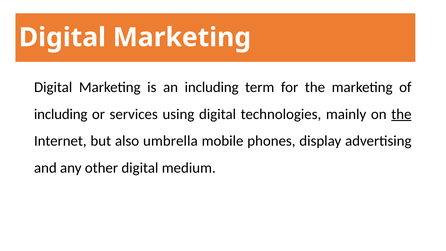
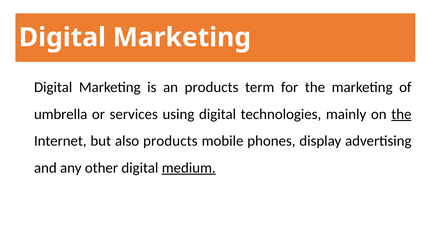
an including: including -> products (212, 87)
including: including -> umbrella (61, 114)
also umbrella: umbrella -> products (170, 141)
medium underline: none -> present (189, 168)
